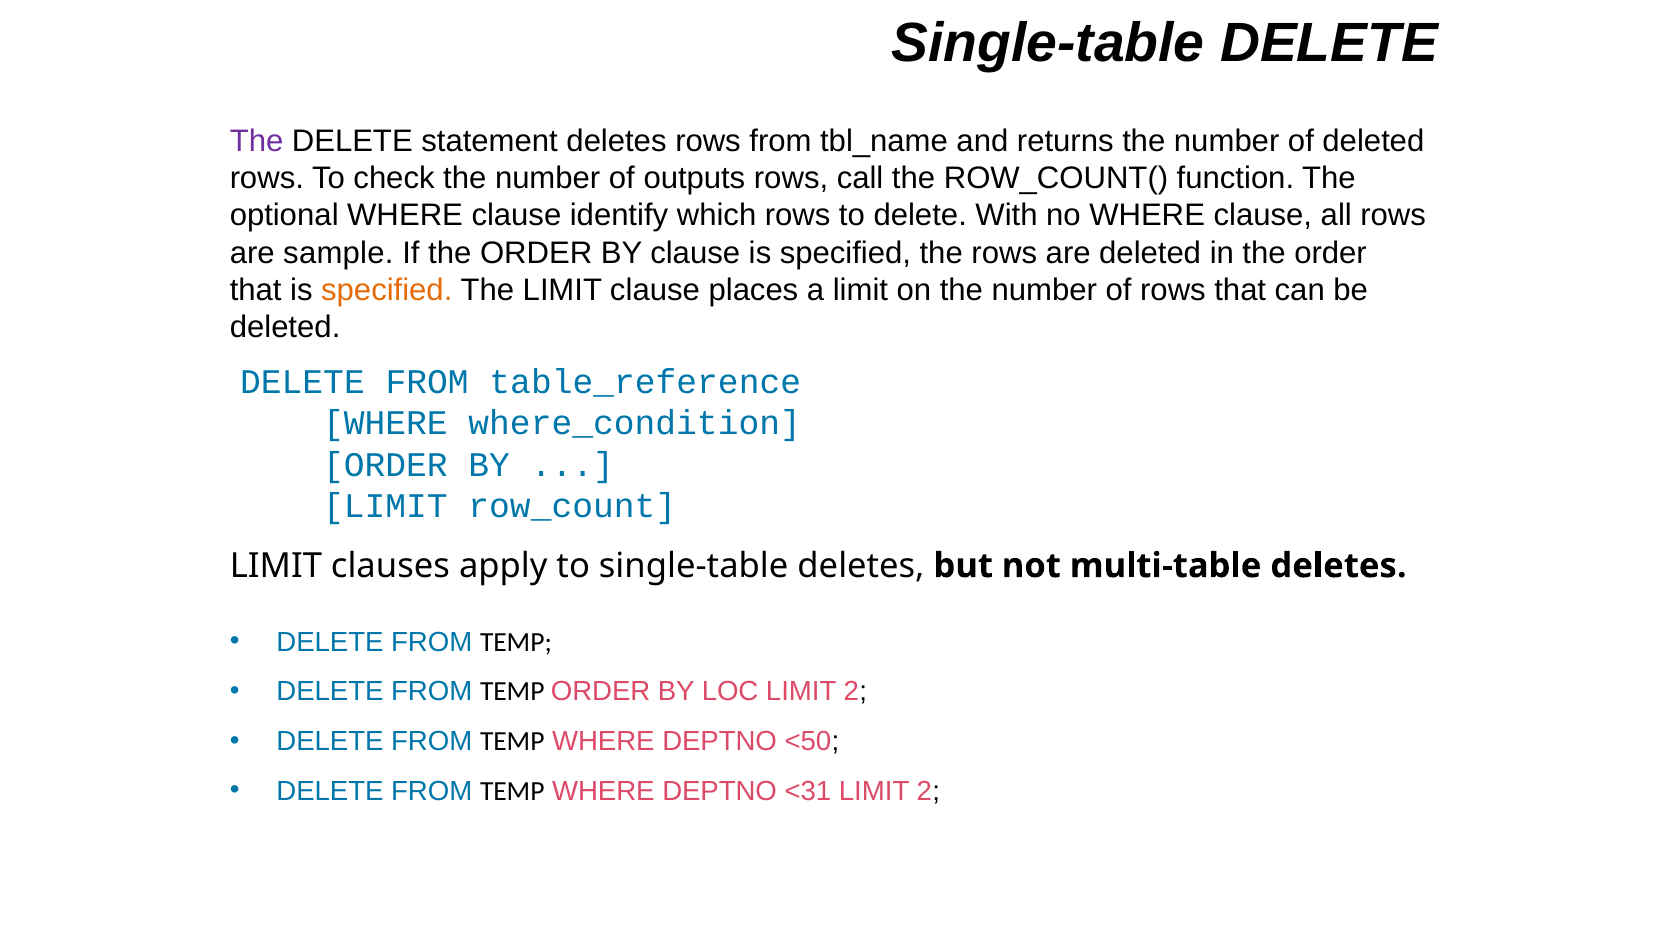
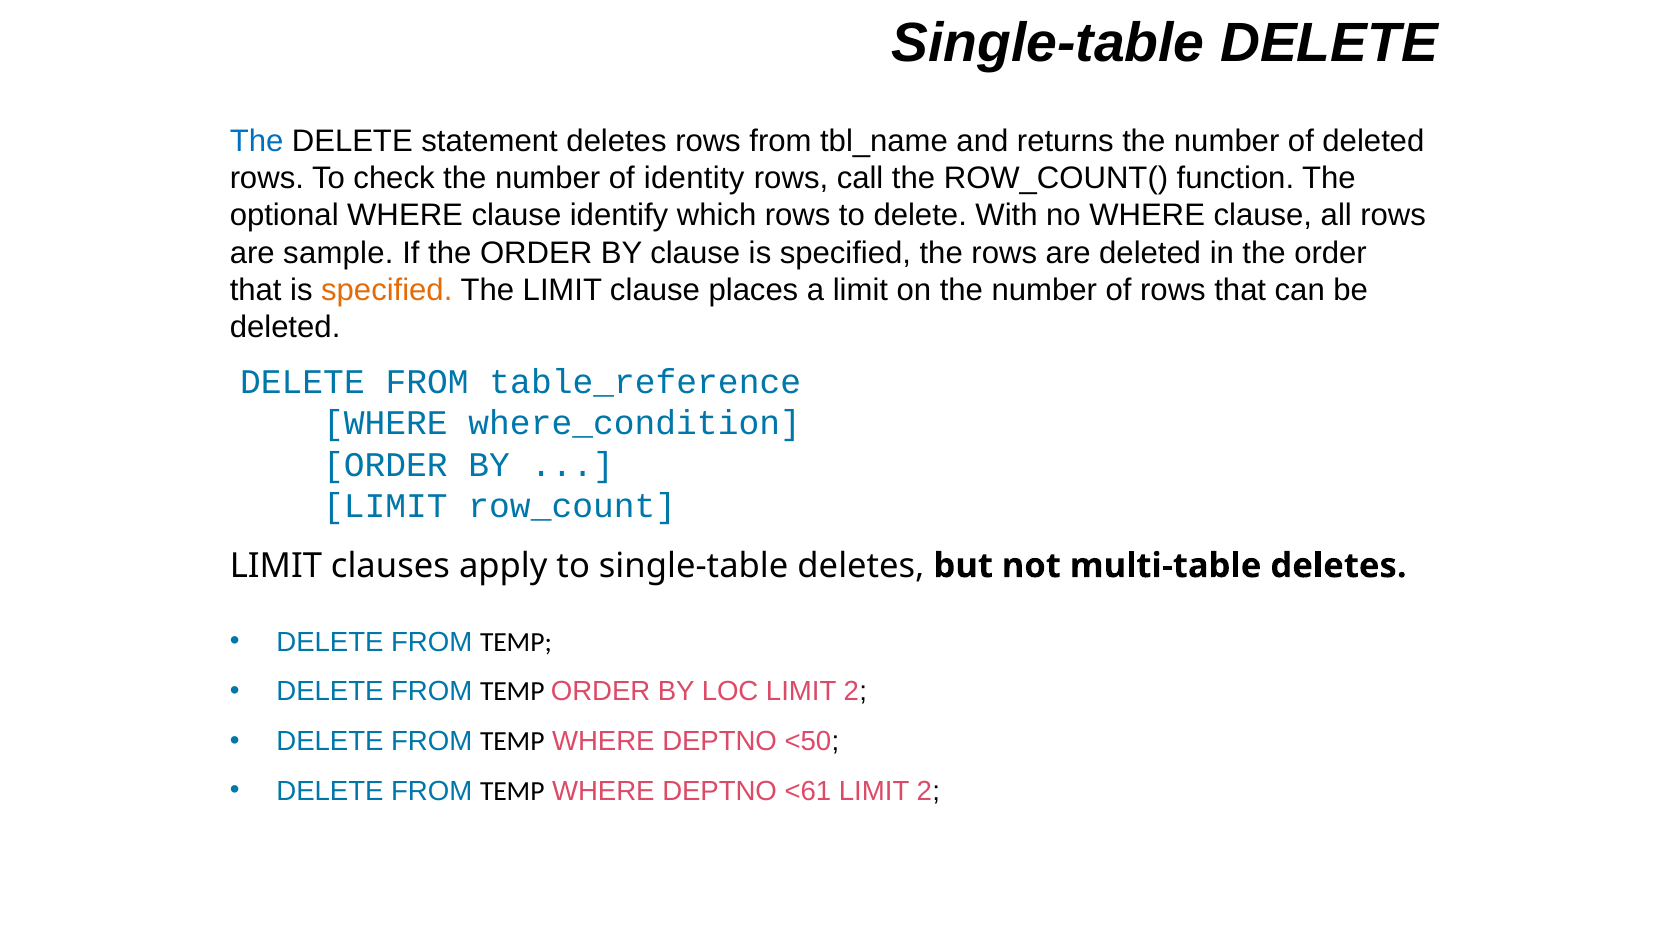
The colour: purple -> blue (257, 141)
outputs: outputs -> identity (694, 178)
<31: <31 -> <61 (808, 791)
